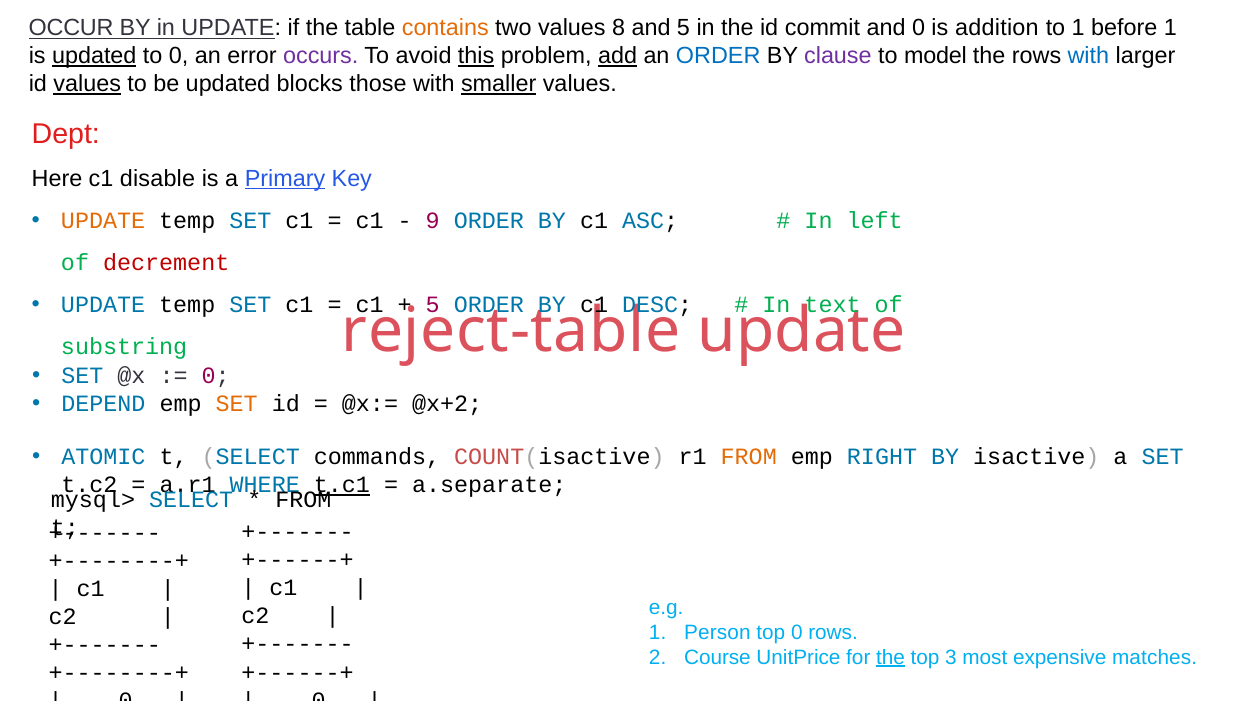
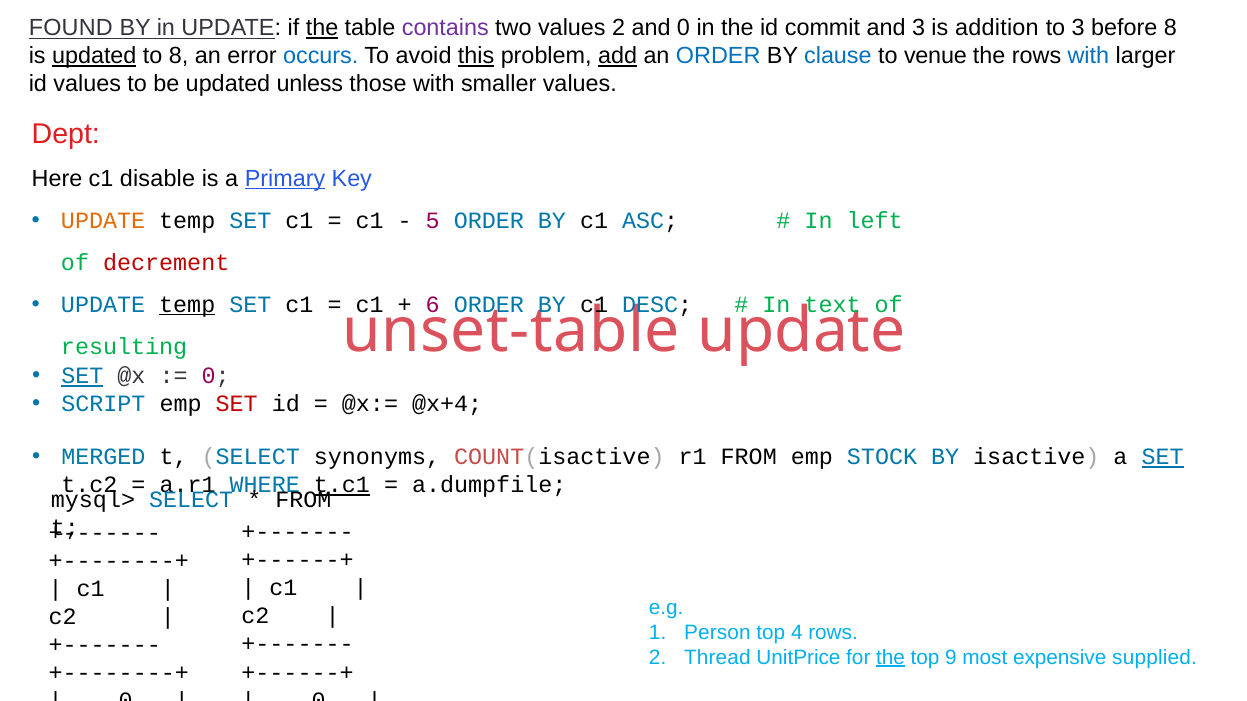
OCCUR: OCCUR -> FOUND (71, 28)
the underline: none -> present (322, 28)
contains colour: orange -> purple (445, 28)
values 8: 8 -> 2 (619, 28)
and 5: 5 -> 0 (683, 28)
and 0: 0 -> 3 (919, 28)
to 1: 1 -> 3 (1078, 28)
before 1: 1 -> 8 (1170, 28)
to 0: 0 -> 8 (179, 56)
occurs colour: purple -> blue (321, 56)
clause colour: purple -> blue (838, 56)
model: model -> venue (935, 56)
values underline: present -> none (87, 84)
blocks: blocks -> unless (310, 84)
smaller underline: present -> none (499, 84)
9: 9 -> 5 (433, 221)
temp underline: none -> present (187, 305)
5: 5 -> 6 (433, 305)
reject-table: reject-table -> unset-table (511, 331)
substring: substring -> resulting (124, 347)
SET underline: none -> present (82, 376)
DEPEND: DEPEND -> SCRIPT (103, 404)
SET colour: orange -> red (237, 404)
@x+2: @x+2 -> @x+4 (447, 404)
ATOMIC: ATOMIC -> MERGED (103, 457)
commands: commands -> synonyms (377, 457)
FROM colour: orange -> black (749, 457)
RIGHT: RIGHT -> STOCK (882, 457)
SET underline: none -> present (1163, 457)
a.separate: a.separate -> a.dumpfile (489, 485)
top 0: 0 -> 4 (797, 633)
Course: Course -> Thread (717, 658)
3: 3 -> 9 (951, 658)
matches: matches -> supplied (1155, 658)
